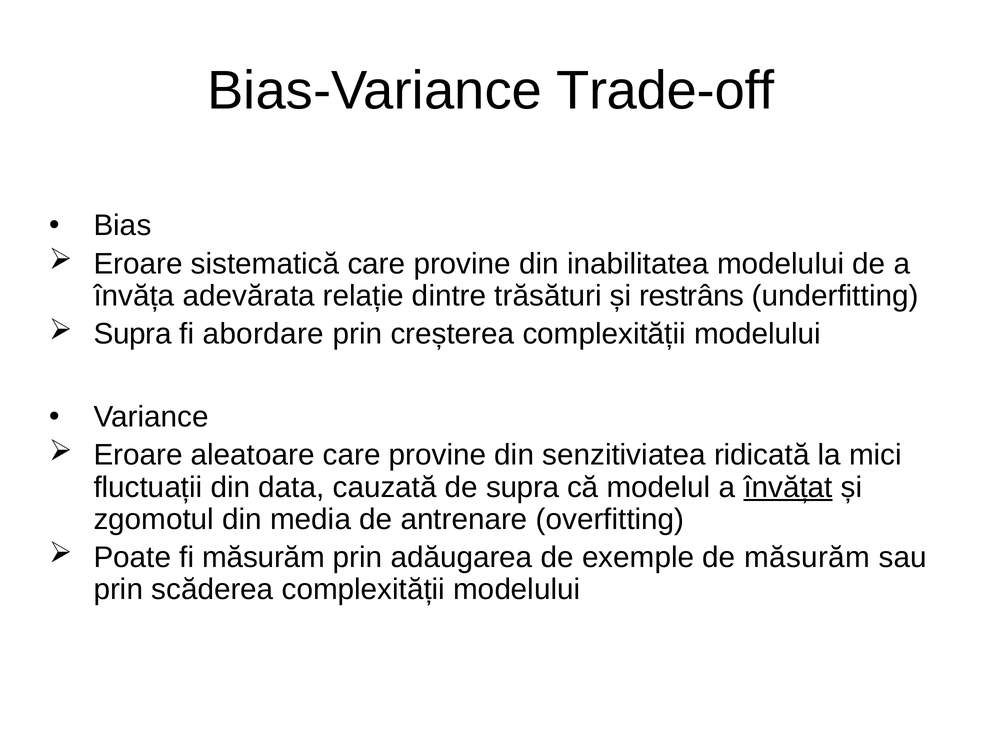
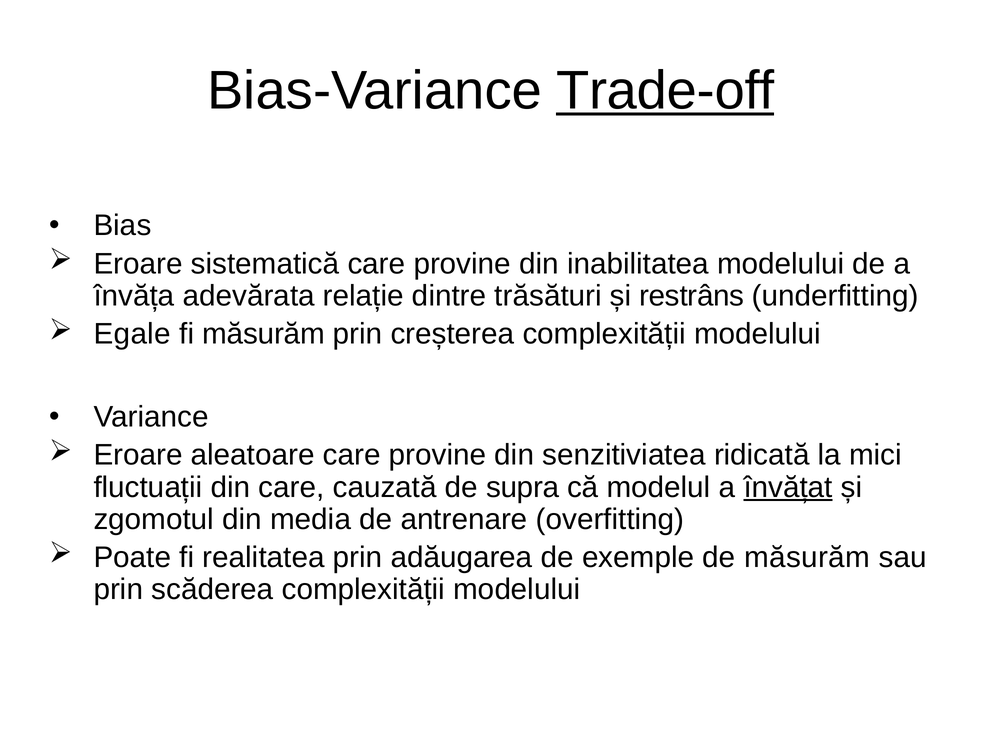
Trade-off underline: none -> present (665, 90)
Supra: Supra -> Egale (132, 334)
fi abordare: abordare -> măsurăm (264, 334)
din data: data -> care (291, 487)
fi măsurăm: măsurăm -> realitatea (263, 557)
